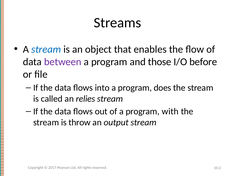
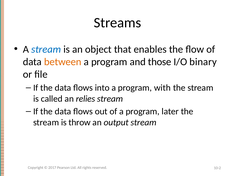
between colour: purple -> orange (63, 62)
before: before -> binary (203, 62)
does: does -> with (162, 88)
with: with -> later (170, 112)
